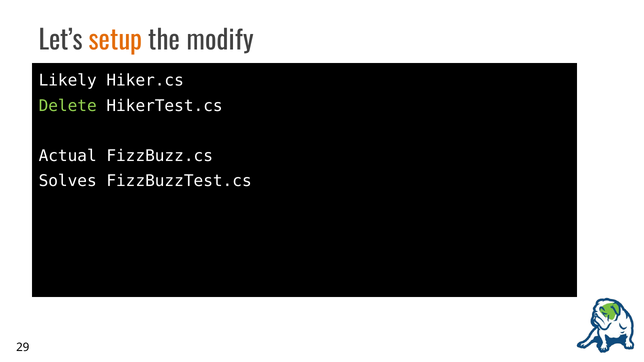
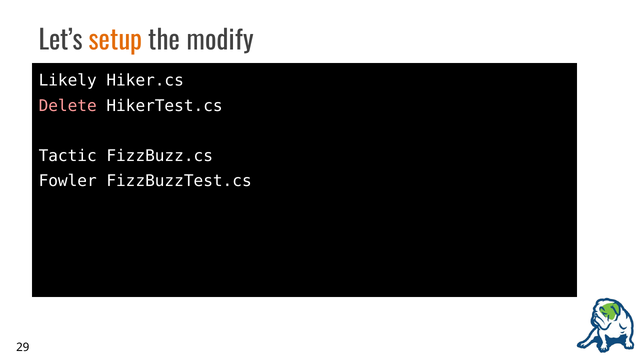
Delete colour: light green -> pink (68, 106)
Actual: Actual -> Tactic (68, 156)
Solves: Solves -> Fowler (68, 181)
